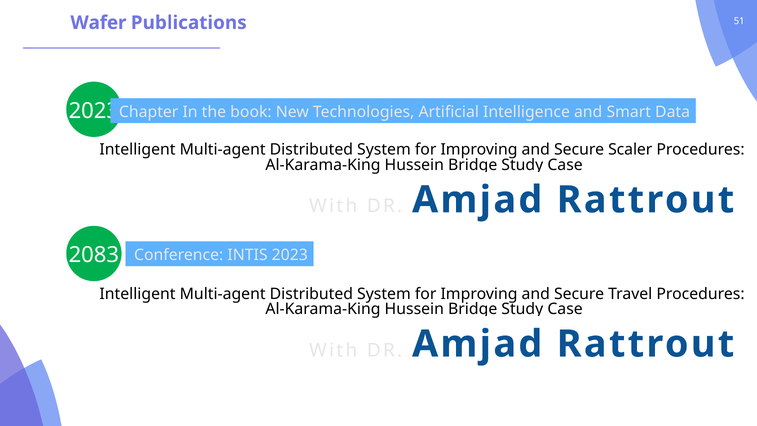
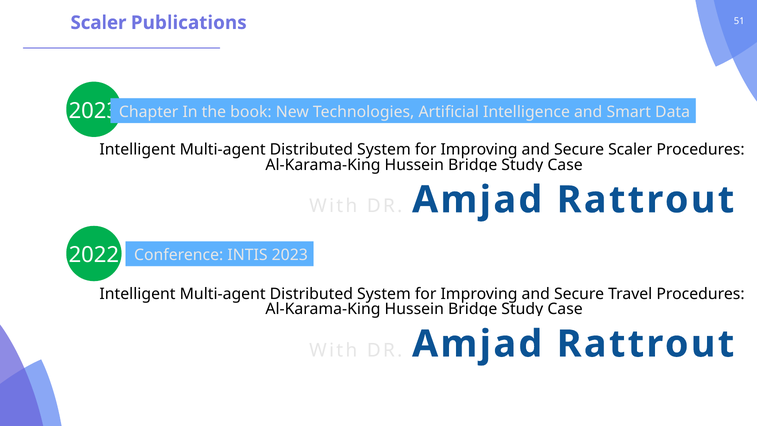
Wafer: Wafer -> Scaler (98, 23)
2083: 2083 -> 2022 (94, 255)
